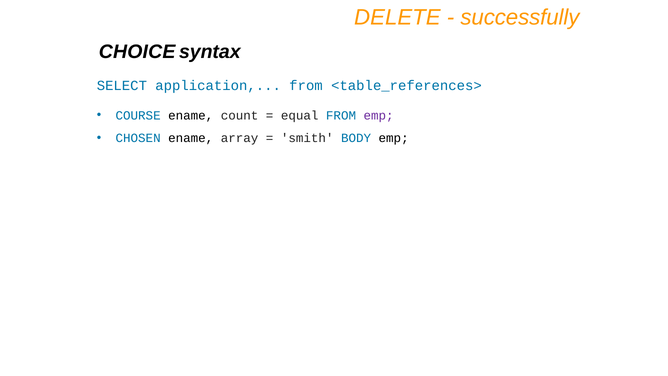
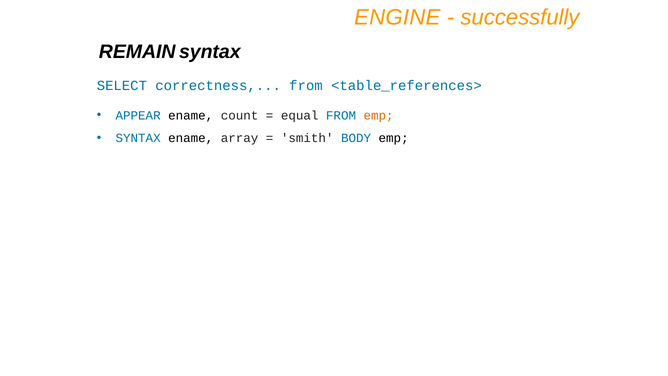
DELETE: DELETE -> ENGINE (397, 17)
CHOICE: CHOICE -> REMAIN (137, 52)
application: application -> correctness (218, 86)
COURSE: COURSE -> APPEAR (138, 115)
emp colour: purple -> orange (379, 115)
CHOSEN: CHOSEN -> SYNTAX (138, 138)
